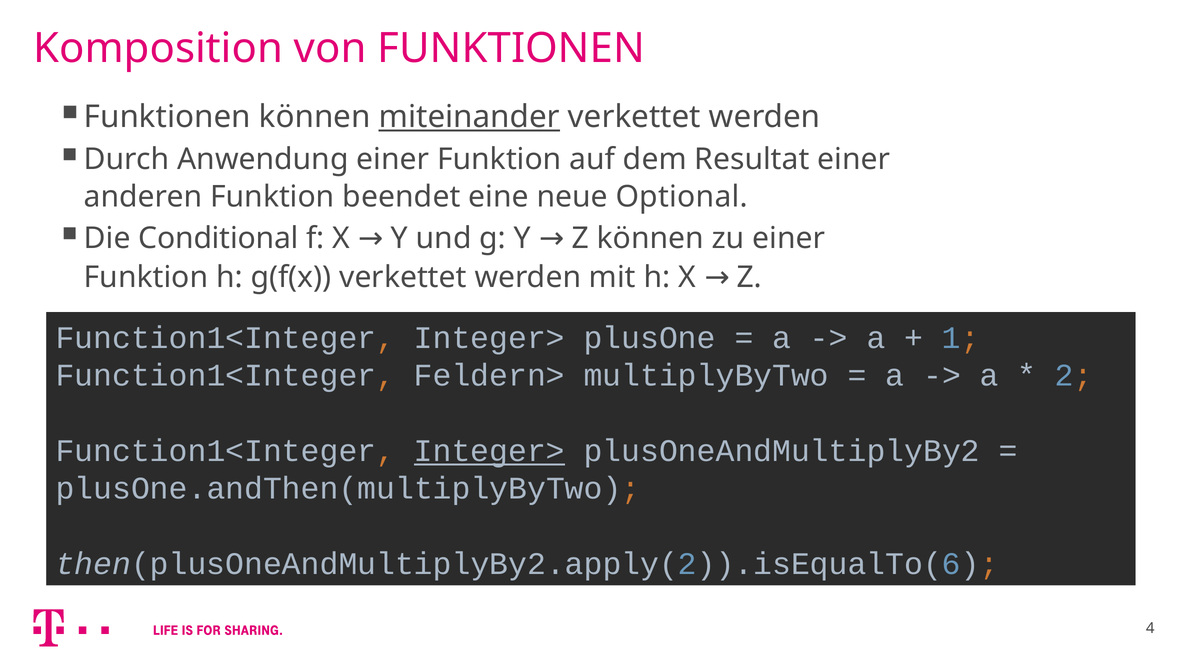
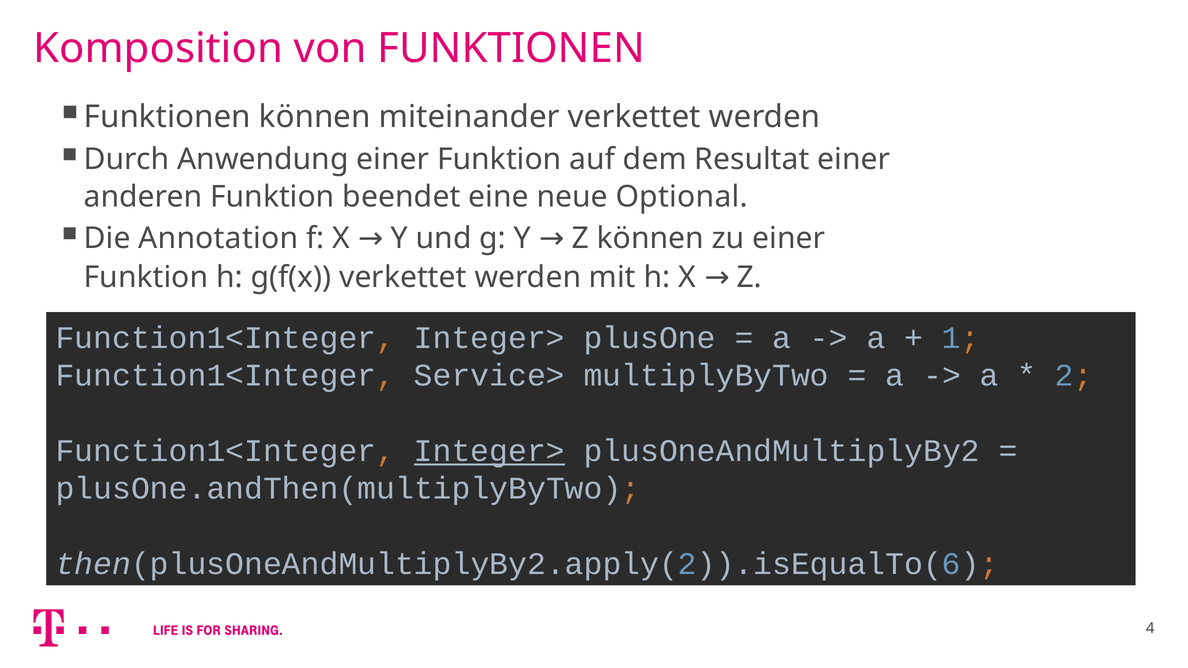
miteinander underline: present -> none (469, 117)
Conditional: Conditional -> Annotation (218, 238)
Feldern>: Feldern> -> Service> (489, 376)
